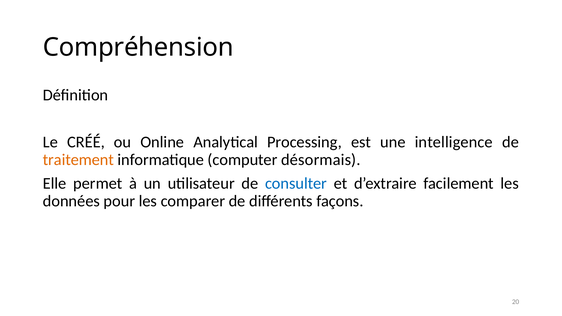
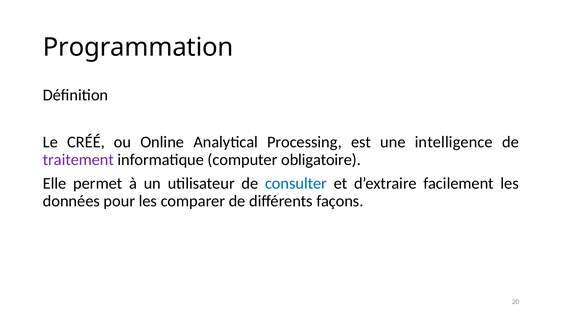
Compréhension: Compréhension -> Programmation (138, 47)
traitement colour: orange -> purple (78, 160)
désormais: désormais -> obligatoire (321, 160)
